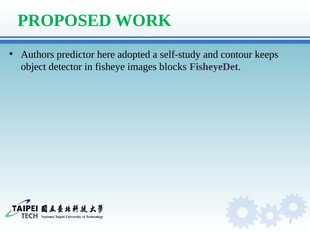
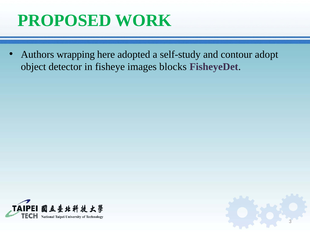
predictor: predictor -> wrapping (76, 54)
keeps: keeps -> adopt (267, 54)
